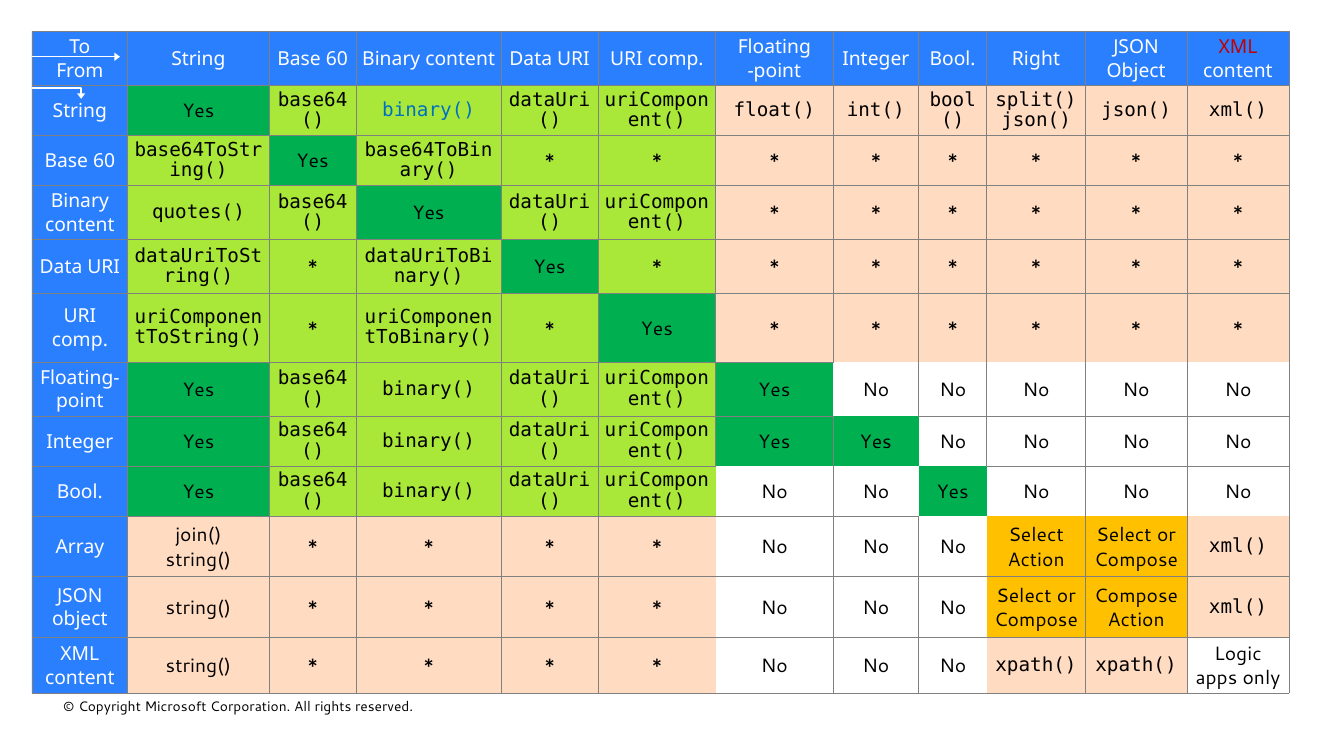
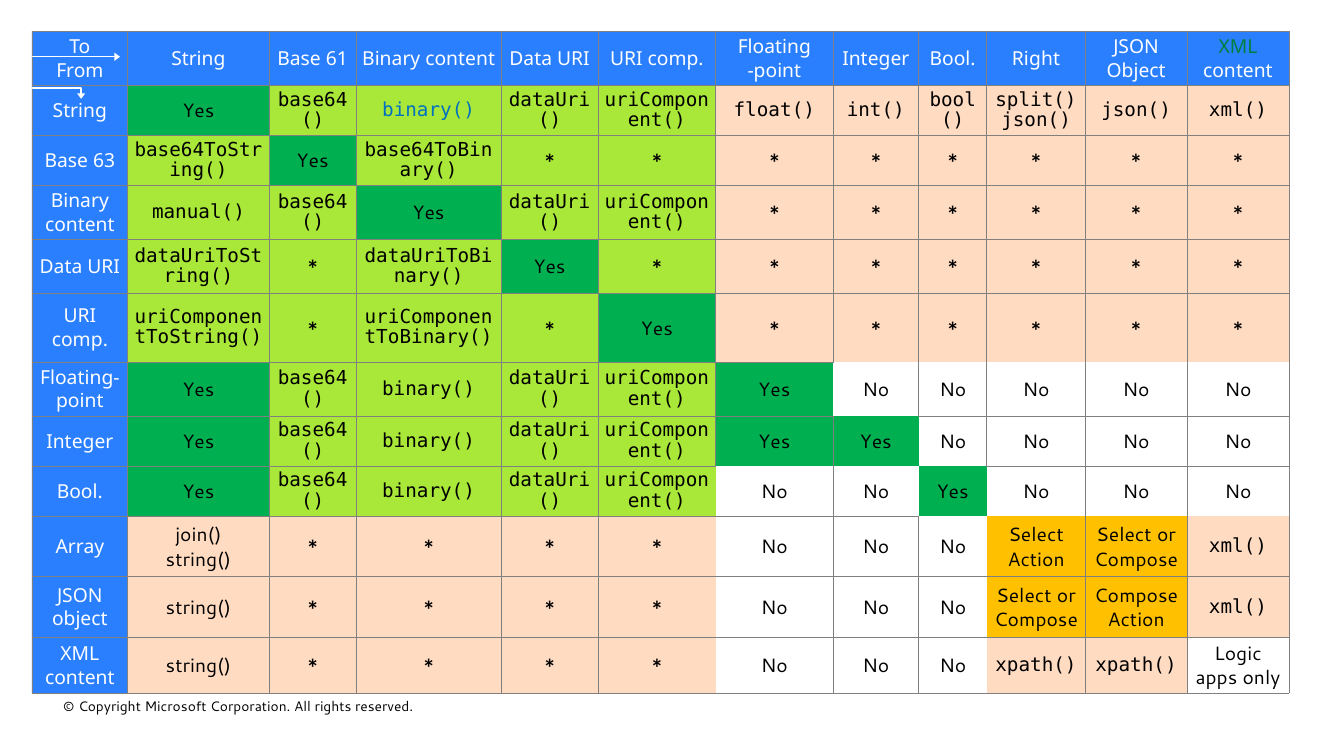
XML colour: red -> green (1238, 47)
String Base 60: 60 -> 61 (337, 59)
60: 60 -> 63 (104, 161)
quotes(: quotes( -> manual( (198, 212)
